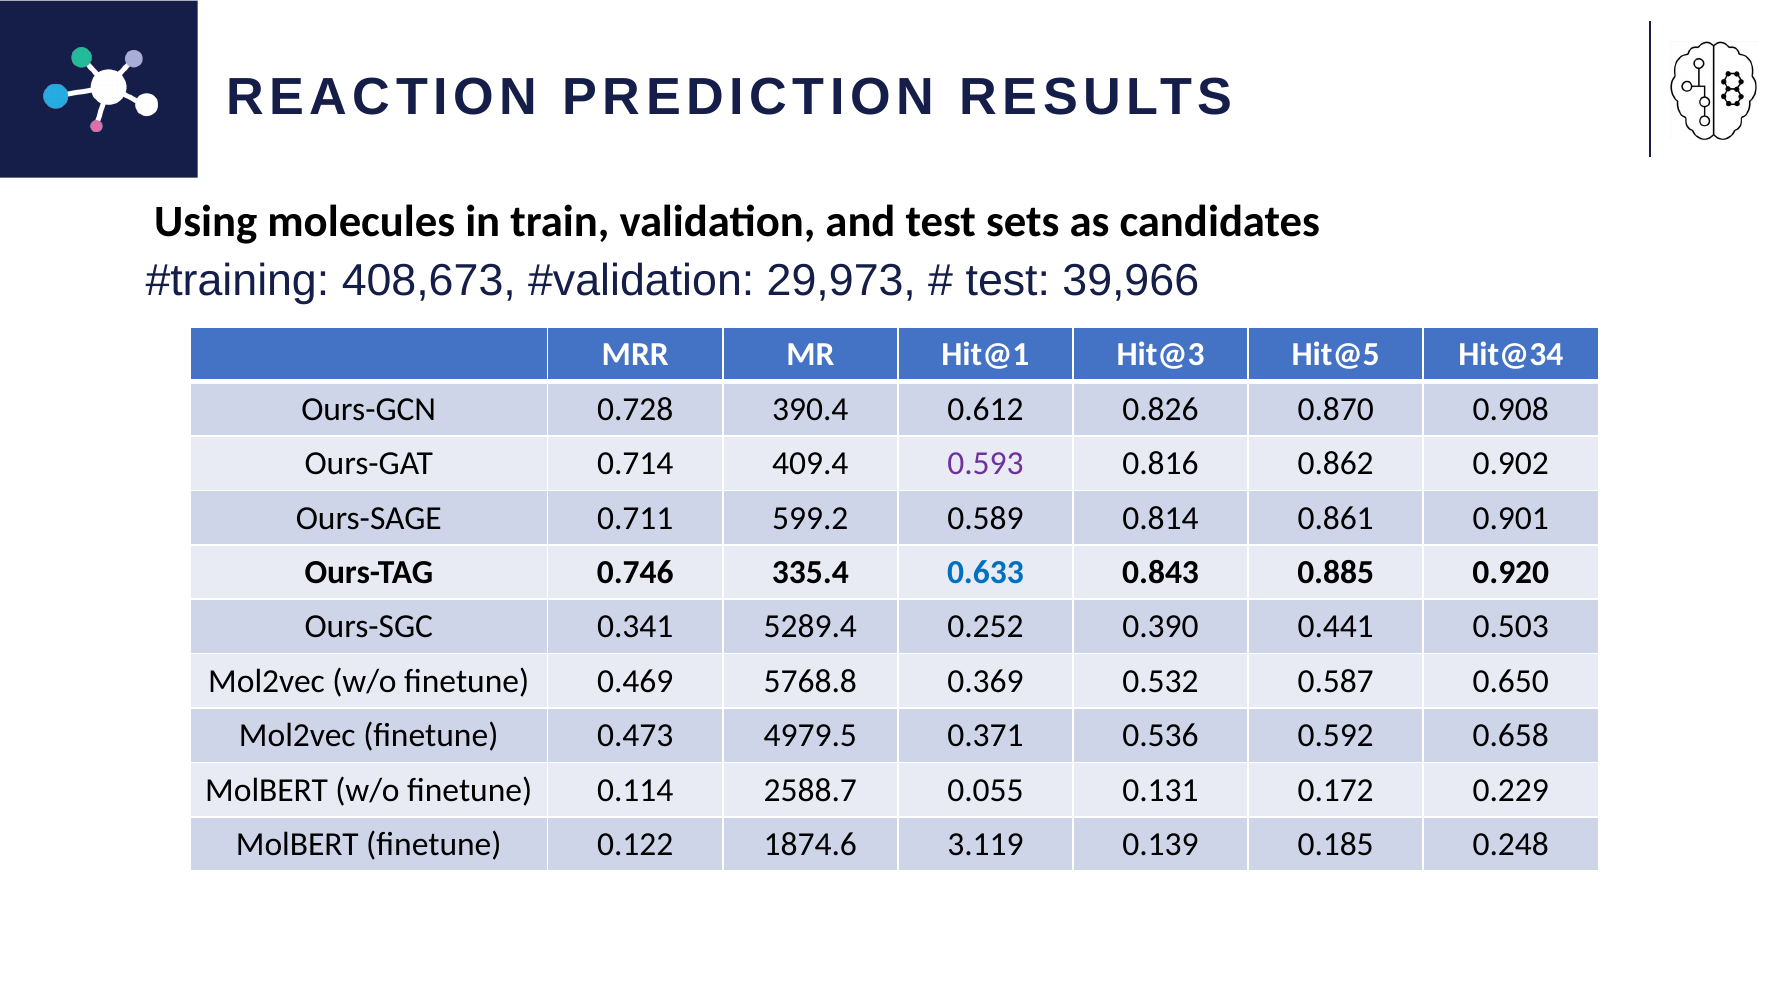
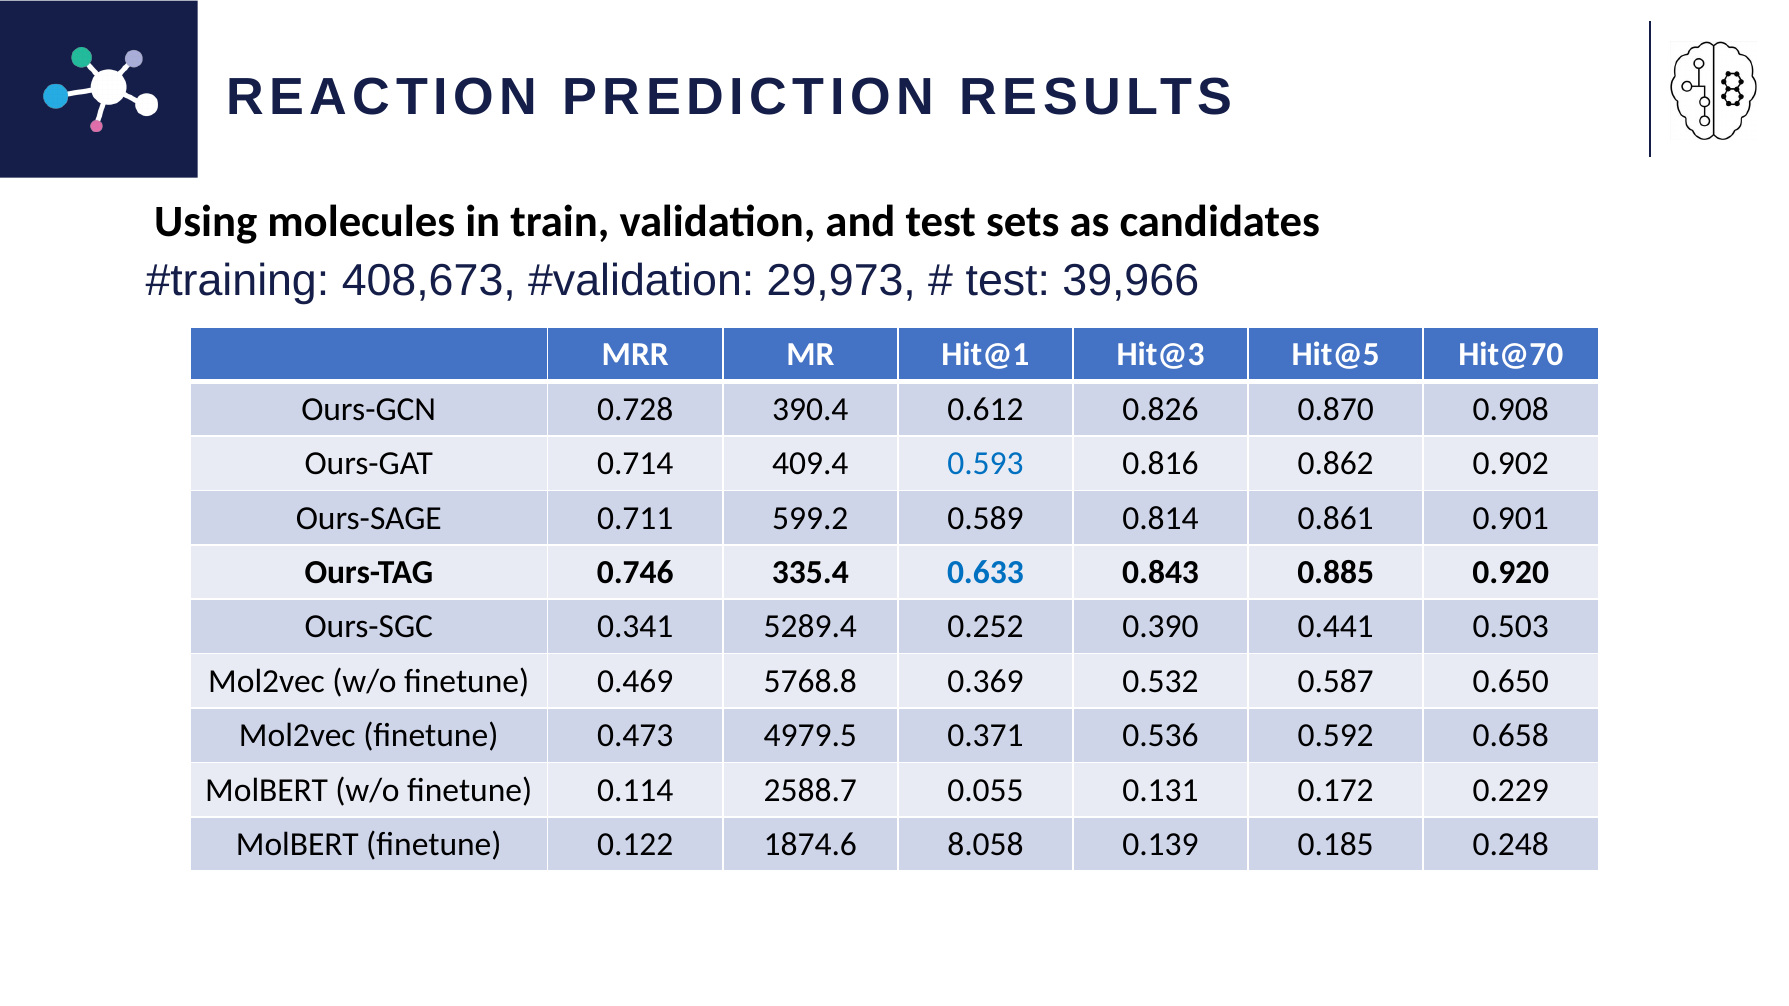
Hit@34: Hit@34 -> Hit@70 (1511, 355)
0.593 colour: purple -> blue (985, 464)
3.119: 3.119 -> 8.058 (985, 845)
